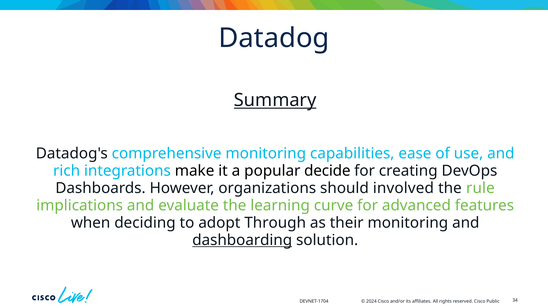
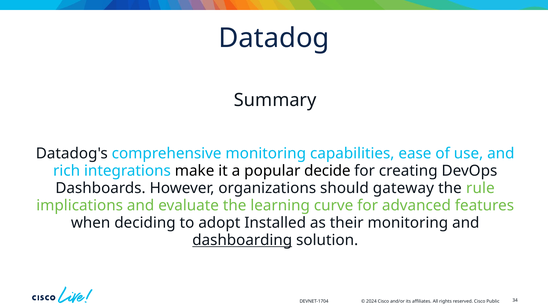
Summary underline: present -> none (275, 100)
involved: involved -> gateway (403, 188)
Through: Through -> Installed (275, 223)
